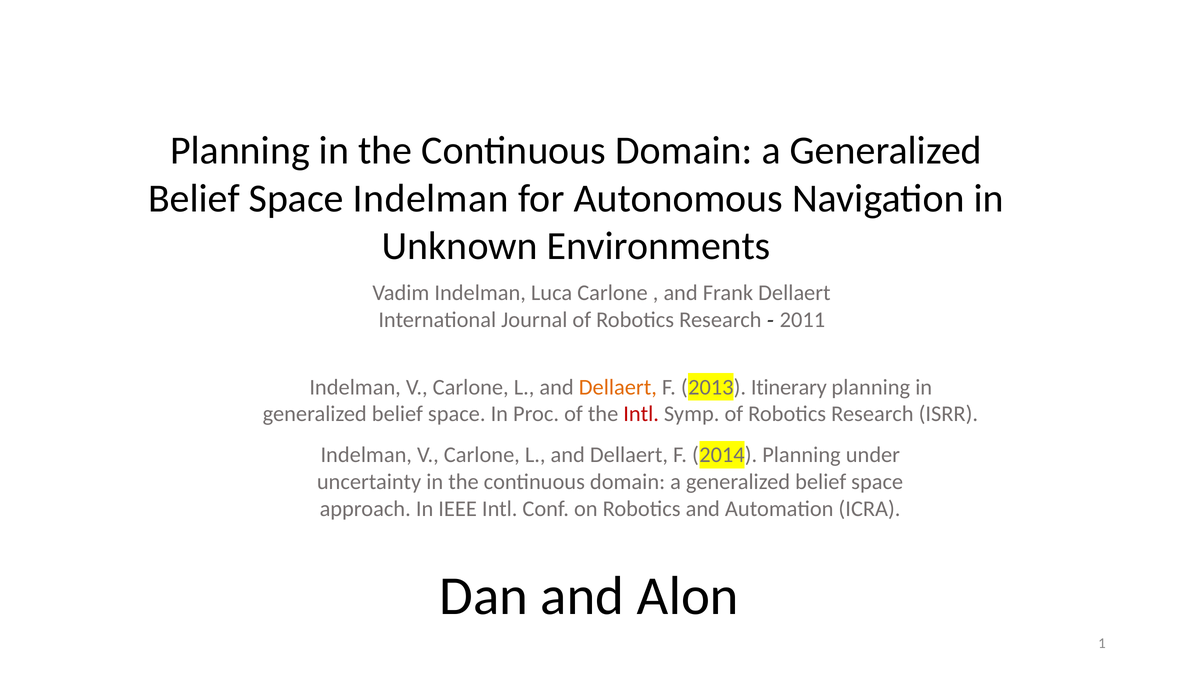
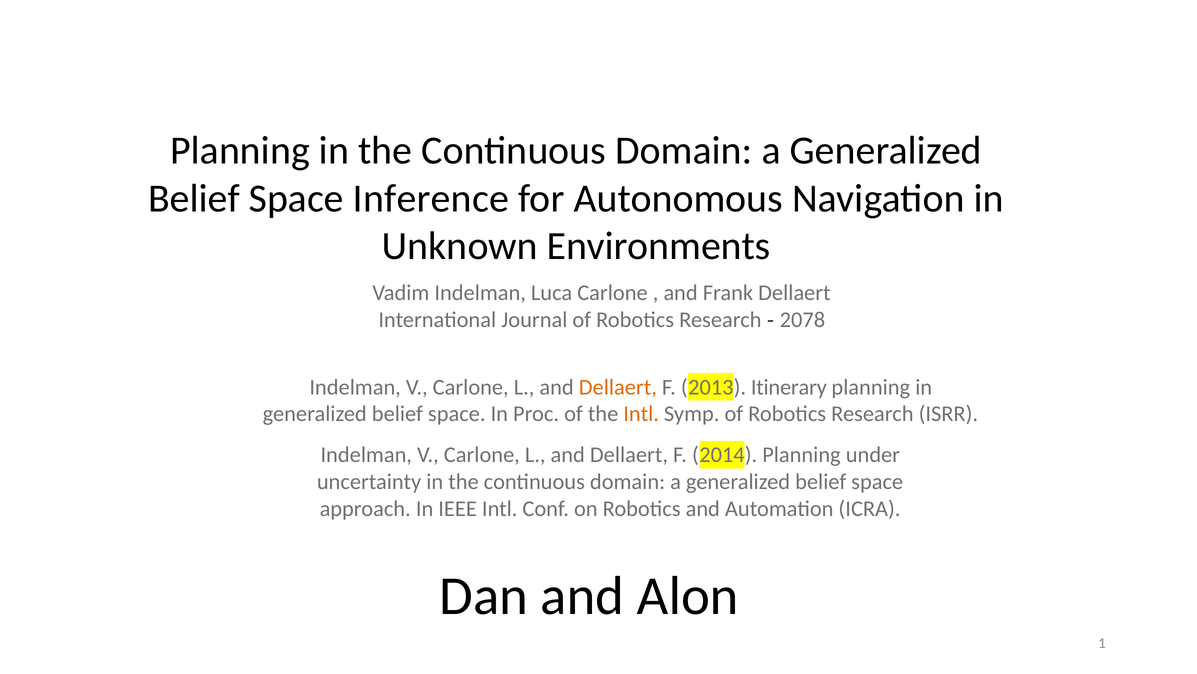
Space Indelman: Indelman -> Inference (431, 198)
2011: 2011 -> 2078 (802, 320)
Intl colour: red -> orange (641, 414)
